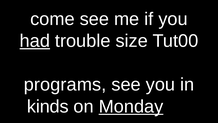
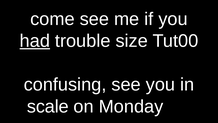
programs: programs -> confusing (65, 84)
kinds: kinds -> scale (48, 106)
Monday underline: present -> none (131, 106)
